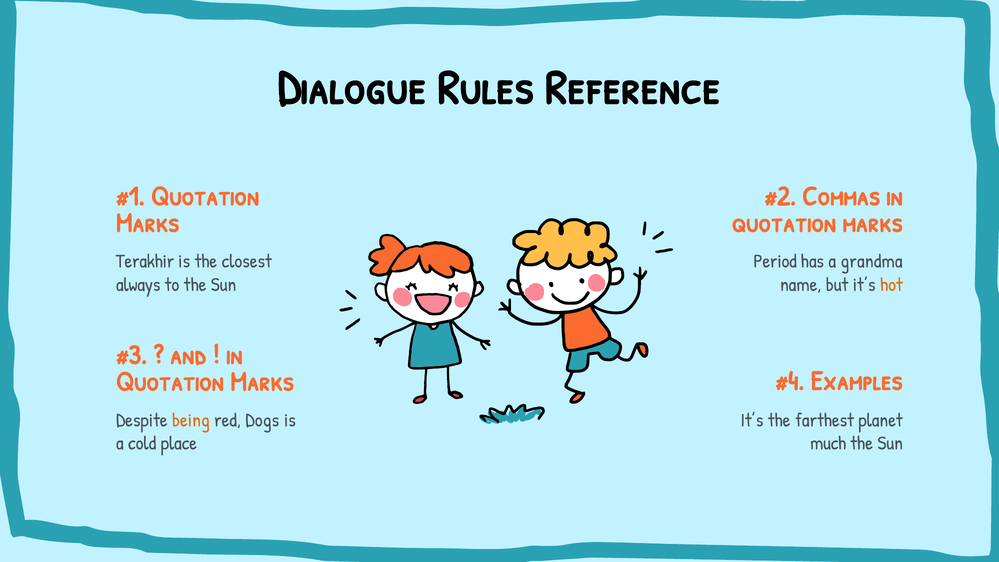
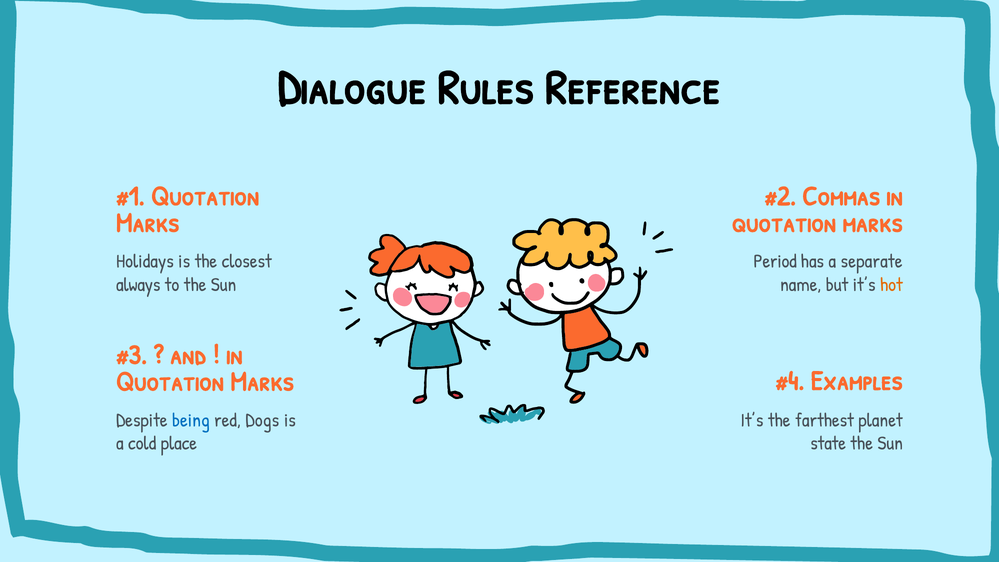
Terakhir: Terakhir -> Holidays (145, 261)
grandma: grandma -> separate (872, 261)
being colour: orange -> blue (191, 420)
much: much -> state (828, 443)
